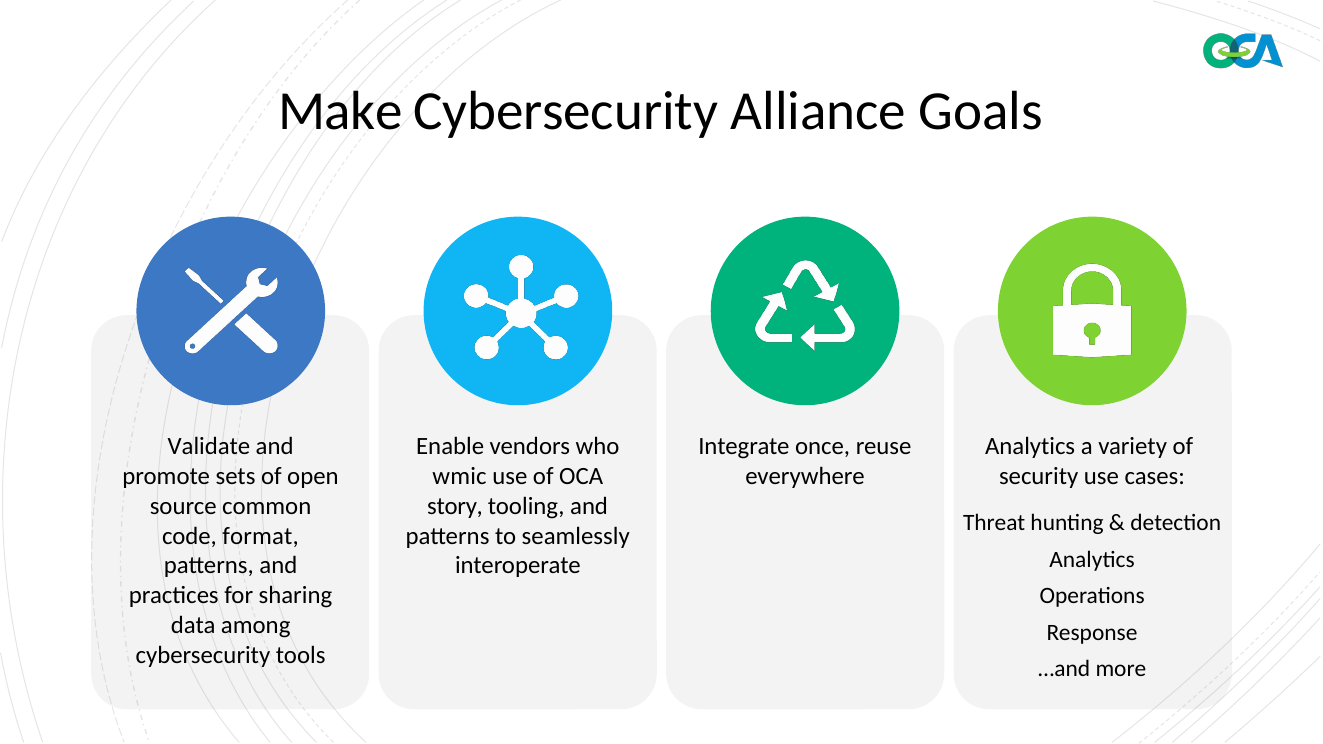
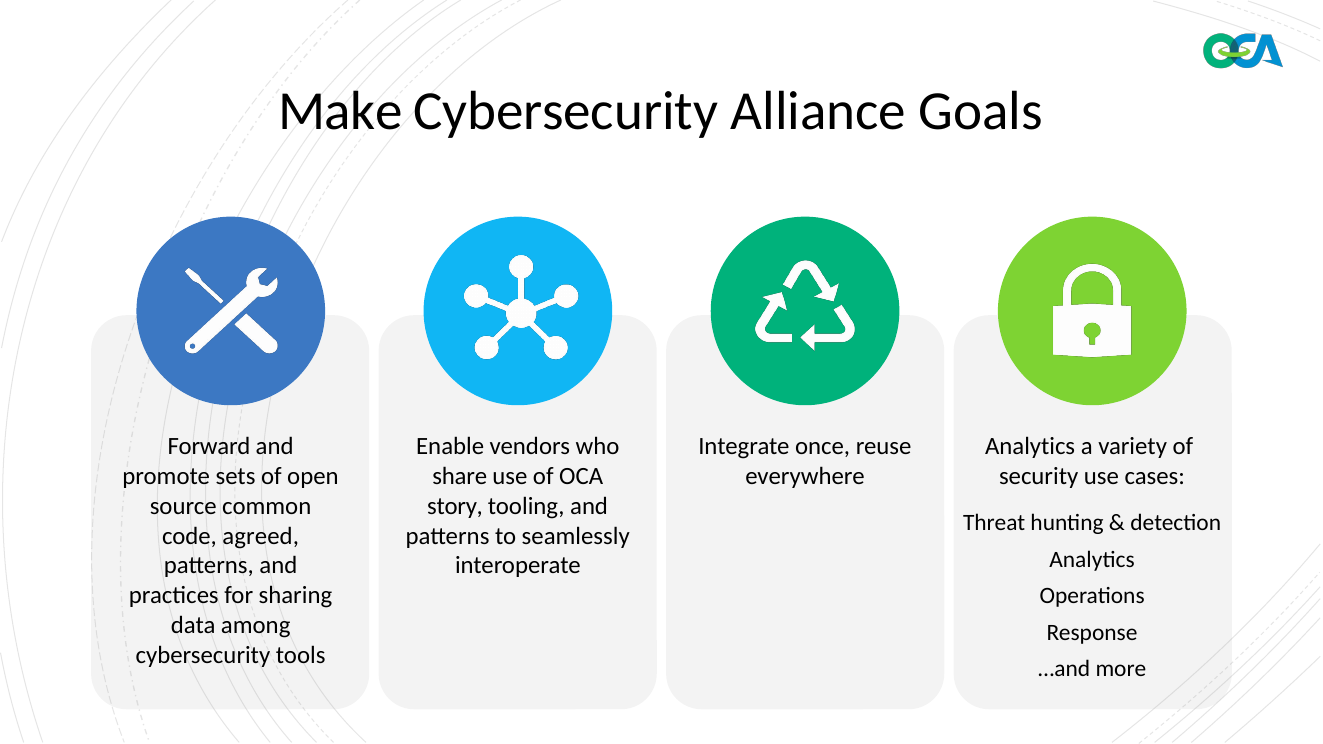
Validate: Validate -> Forward (209, 447)
wmic: wmic -> share (460, 476)
format: format -> agreed (261, 536)
